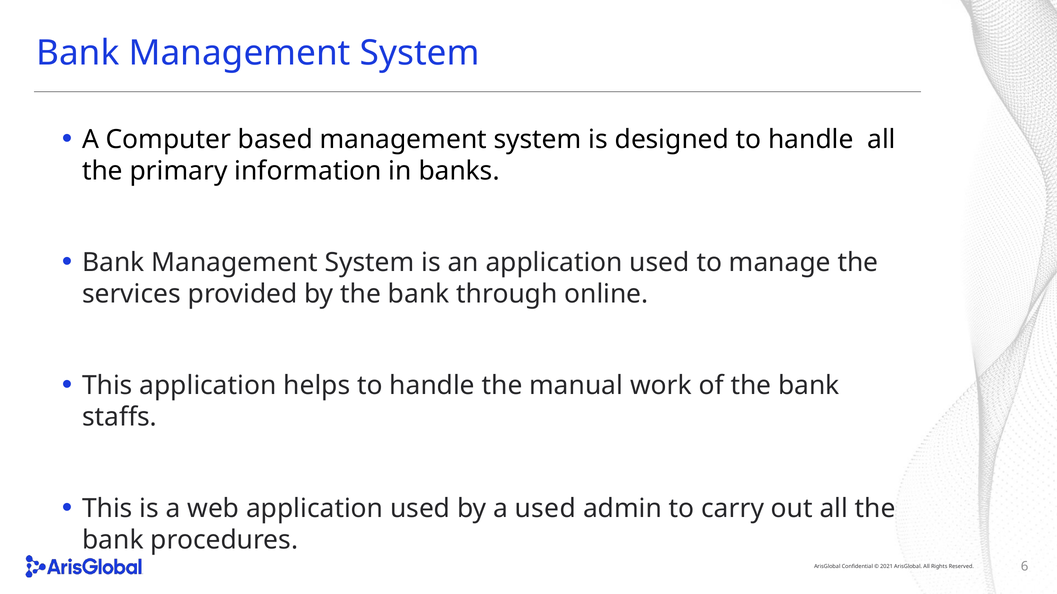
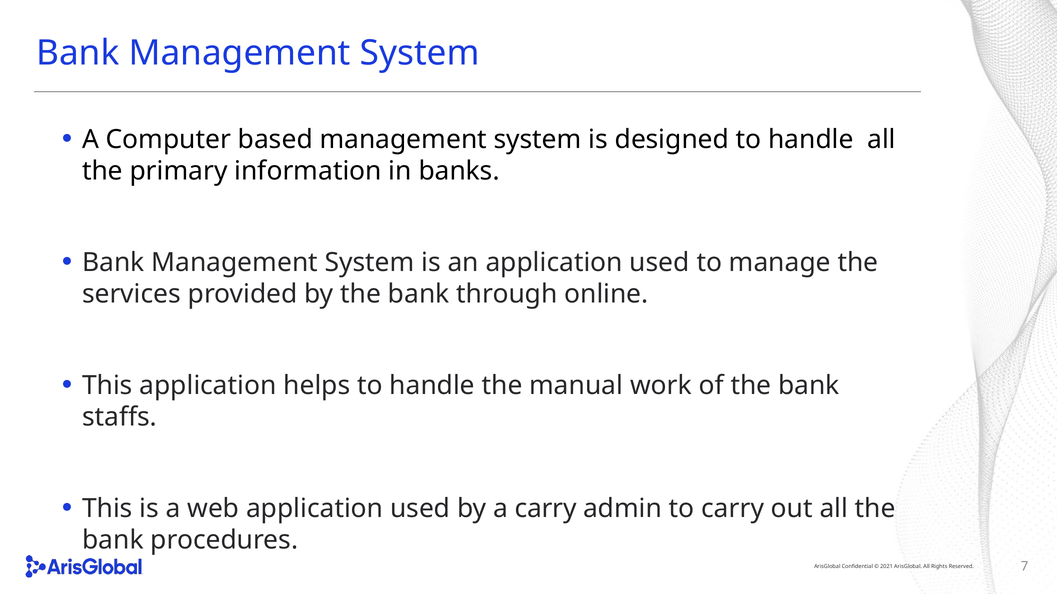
a used: used -> carry (546, 509)
6: 6 -> 7 (1025, 567)
